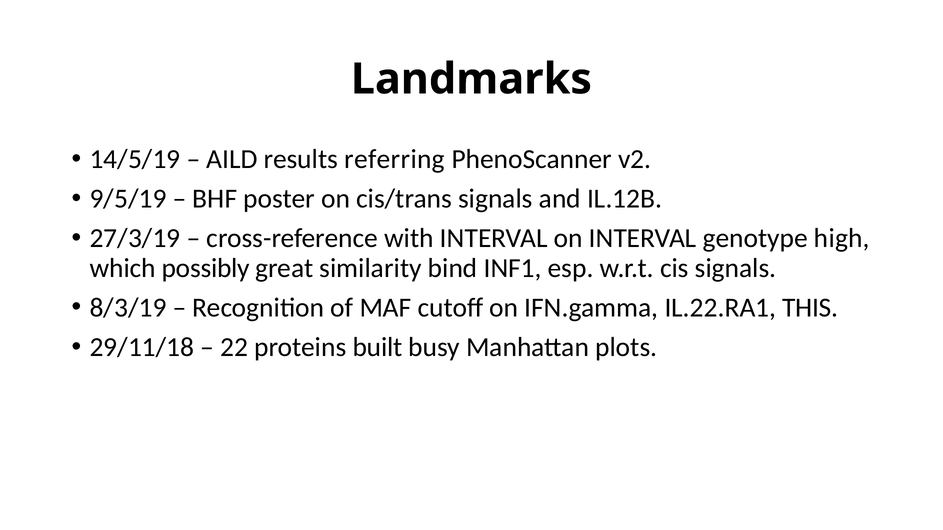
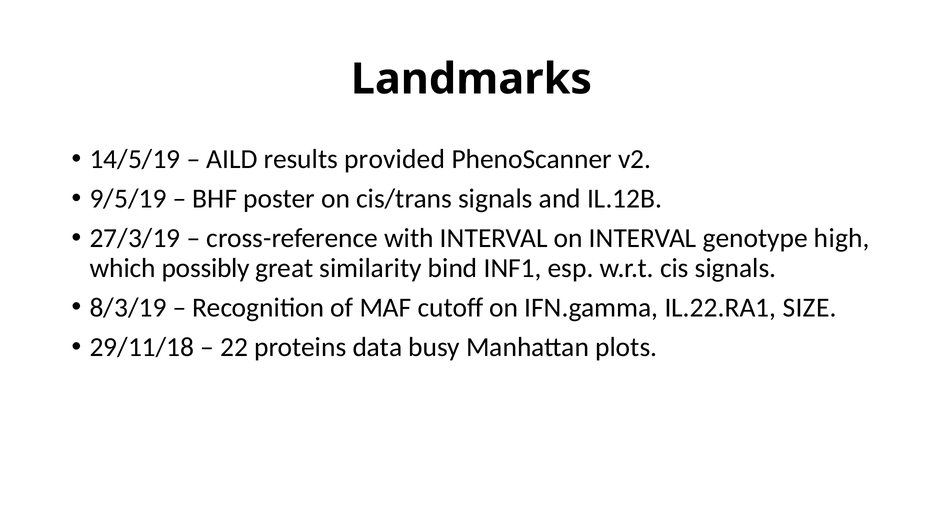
referring: referring -> provided (395, 159)
THIS: THIS -> SIZE (810, 308)
built: built -> data (377, 347)
